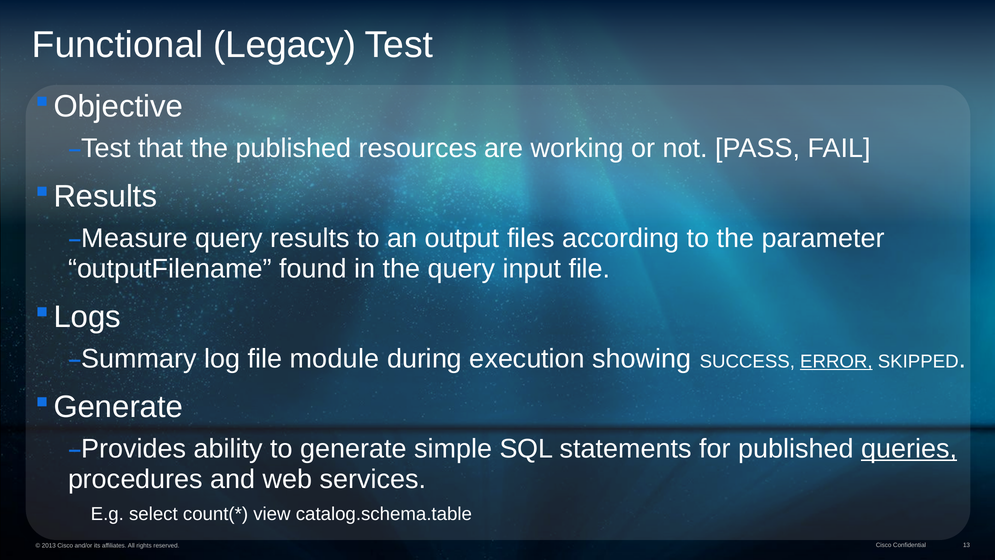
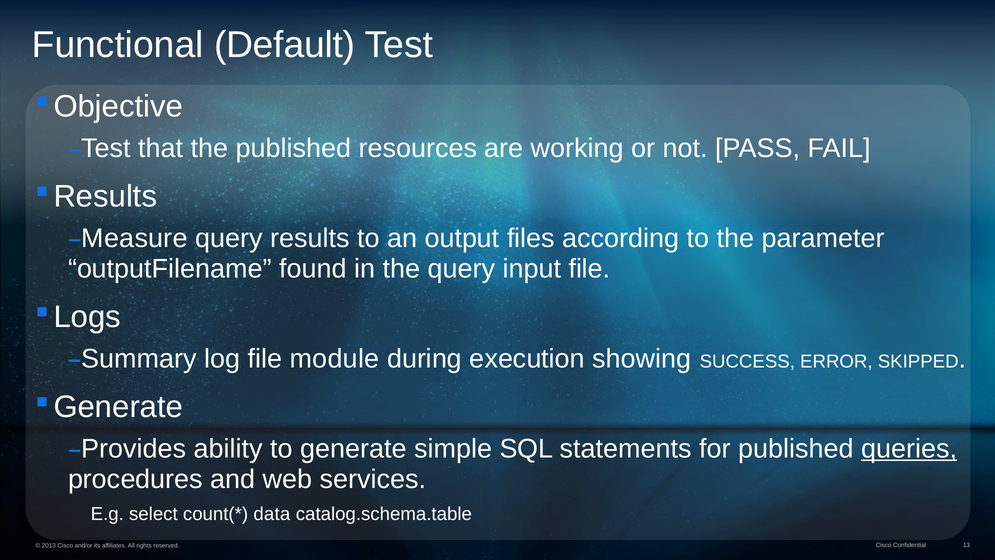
Legacy: Legacy -> Default (285, 45)
ERROR underline: present -> none (836, 362)
view: view -> data (272, 514)
